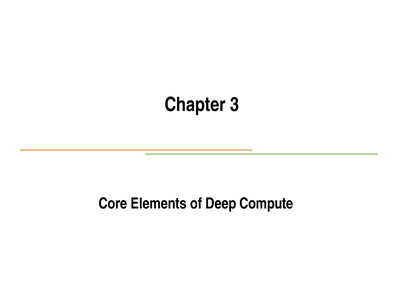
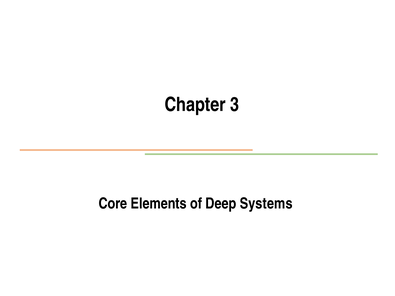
Compute: Compute -> Systems (266, 204)
